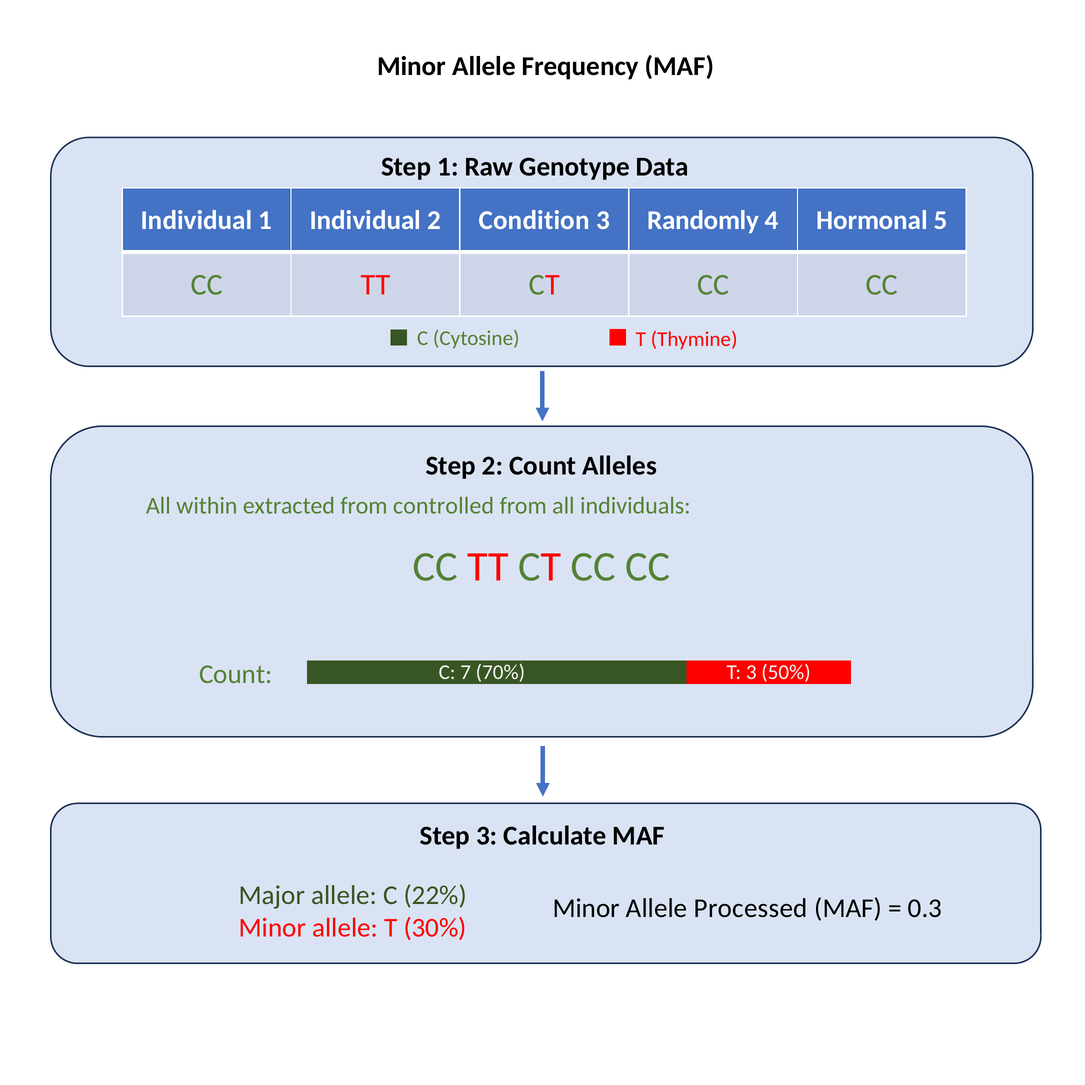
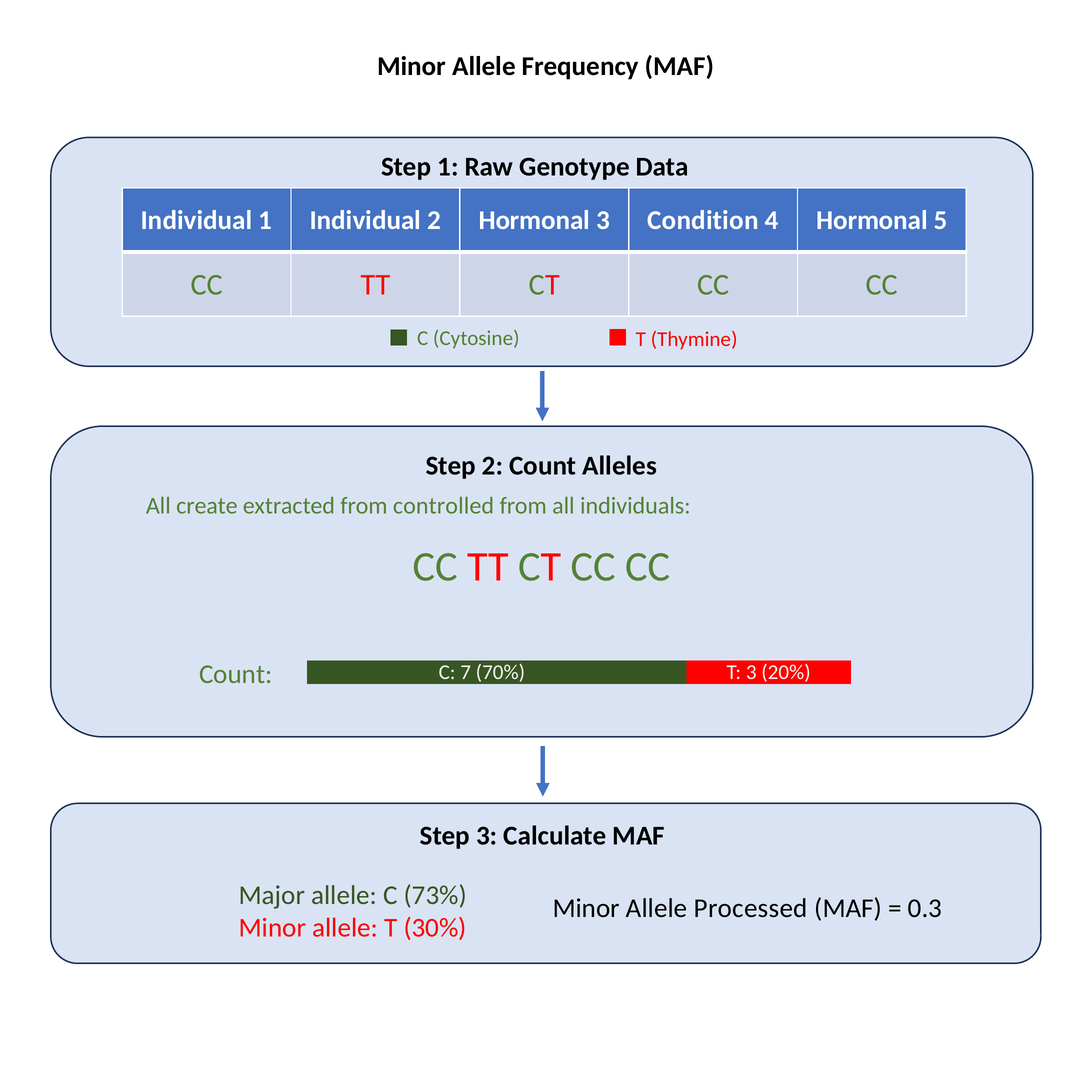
2 Condition: Condition -> Hormonal (534, 220)
Randomly: Randomly -> Condition (703, 220)
within: within -> create (207, 506)
50%: 50% -> 20% (786, 672)
22%: 22% -> 73% (435, 895)
